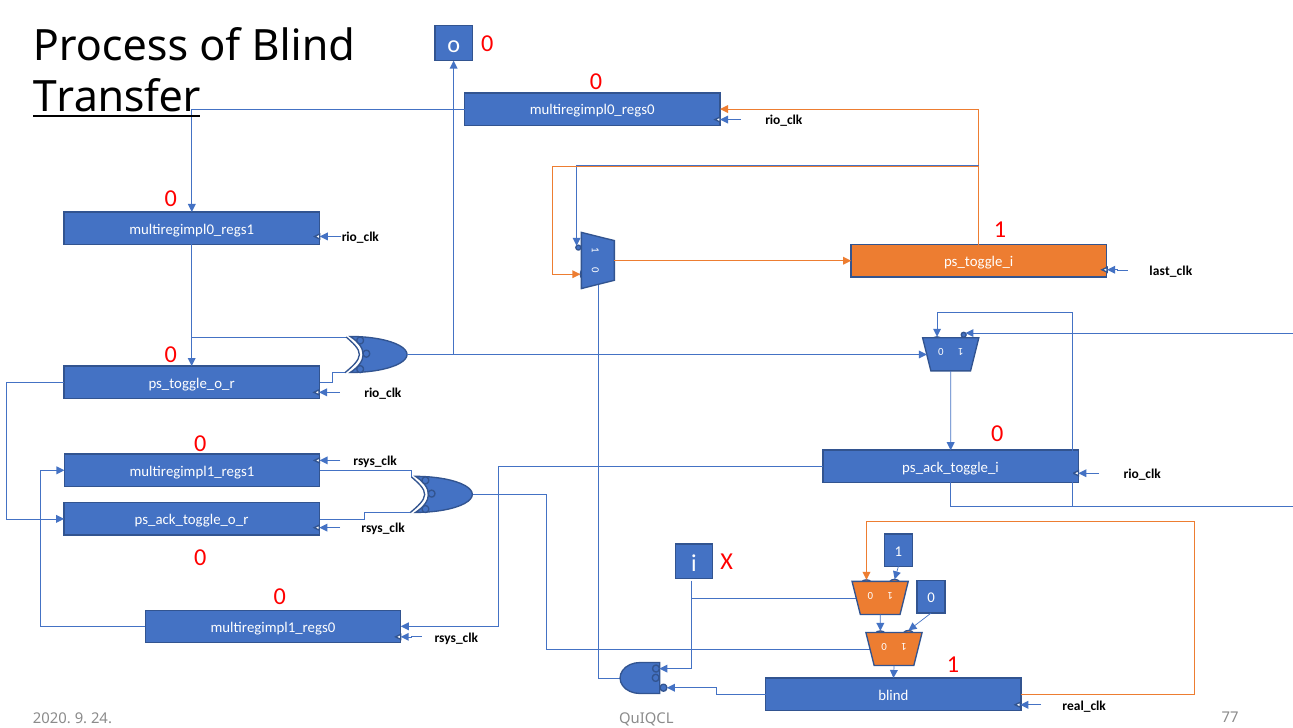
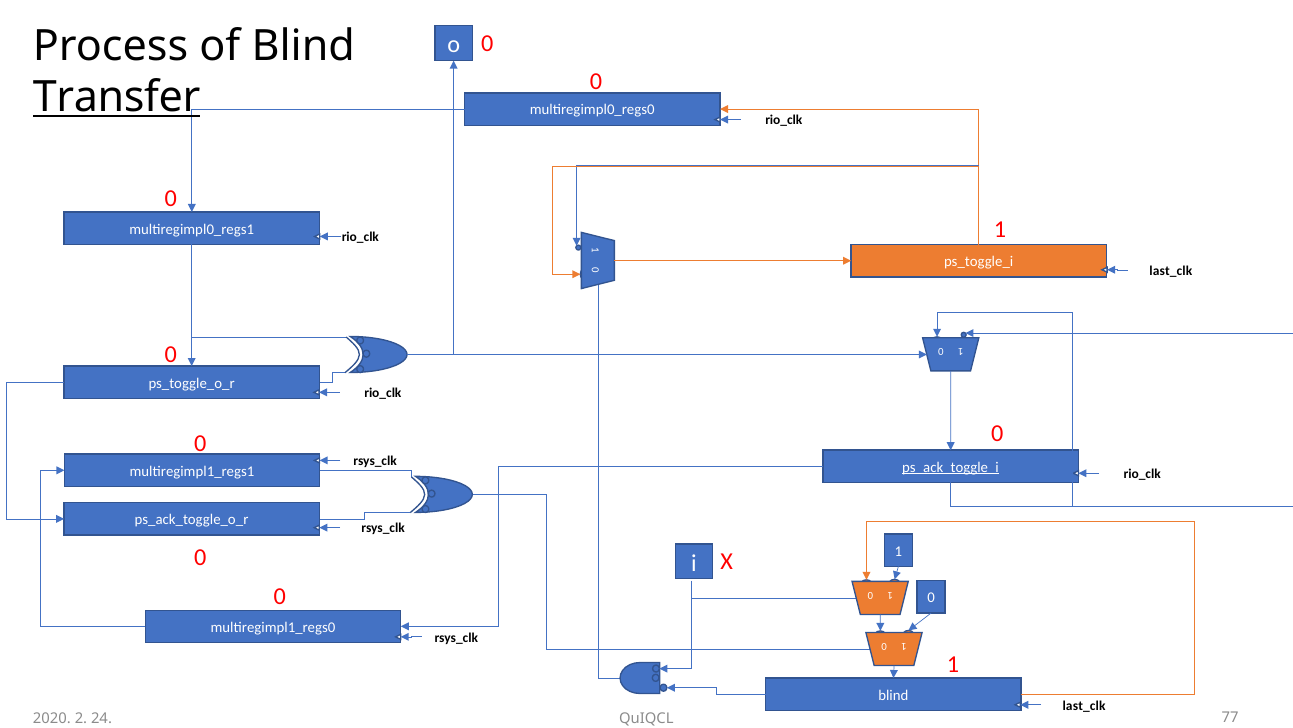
ps_ack_toggle_i underline: none -> present (951, 467)
real_clk: real_clk -> last_clk (1084, 705)
9: 9 -> 2 (81, 718)
